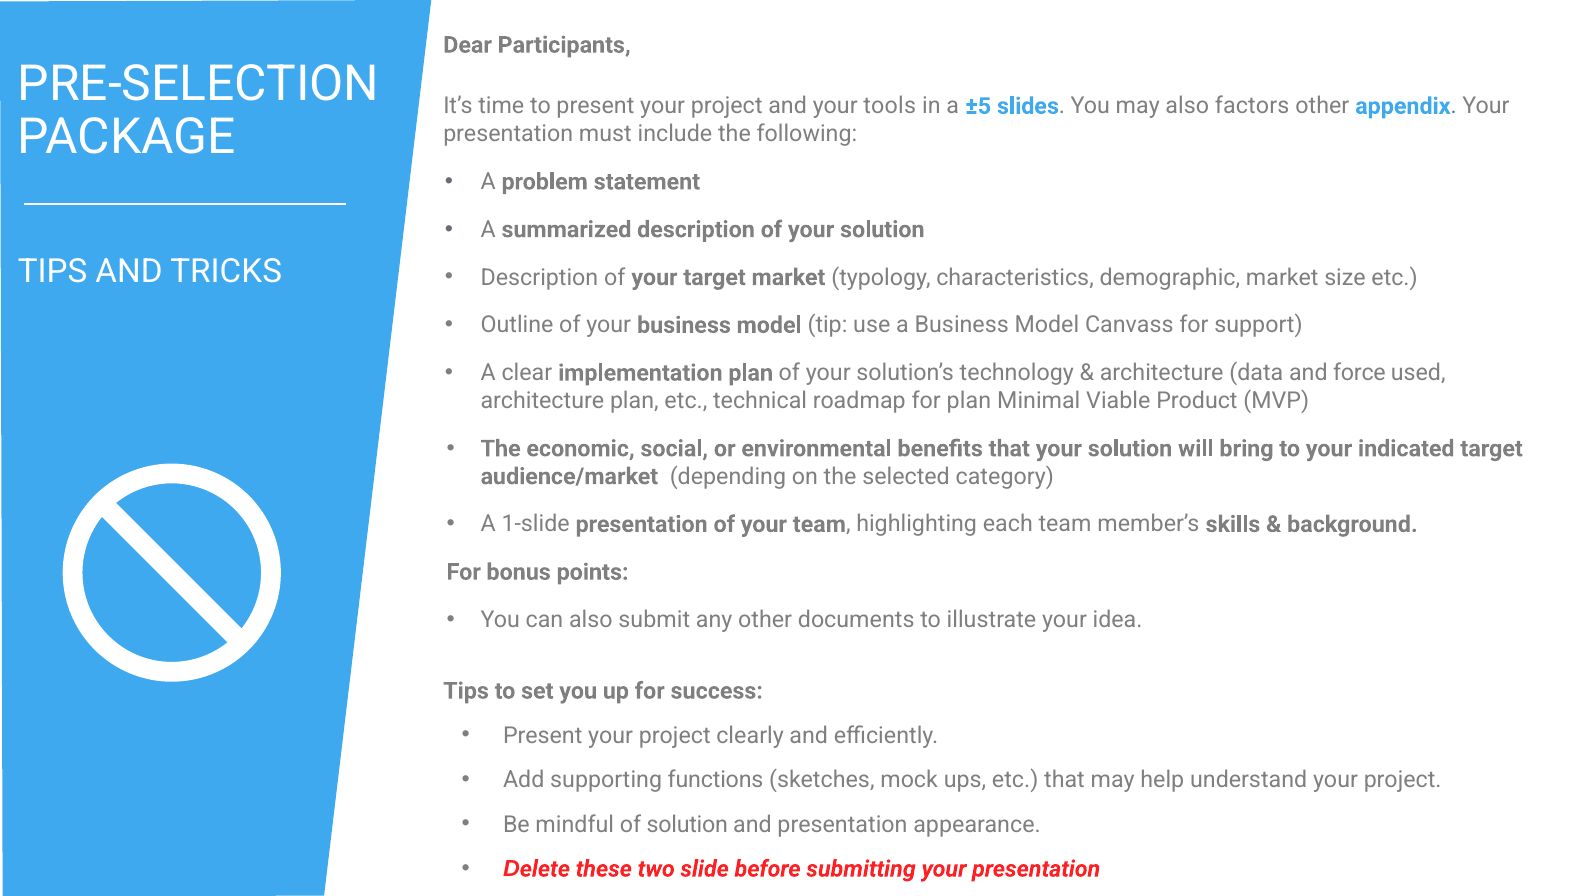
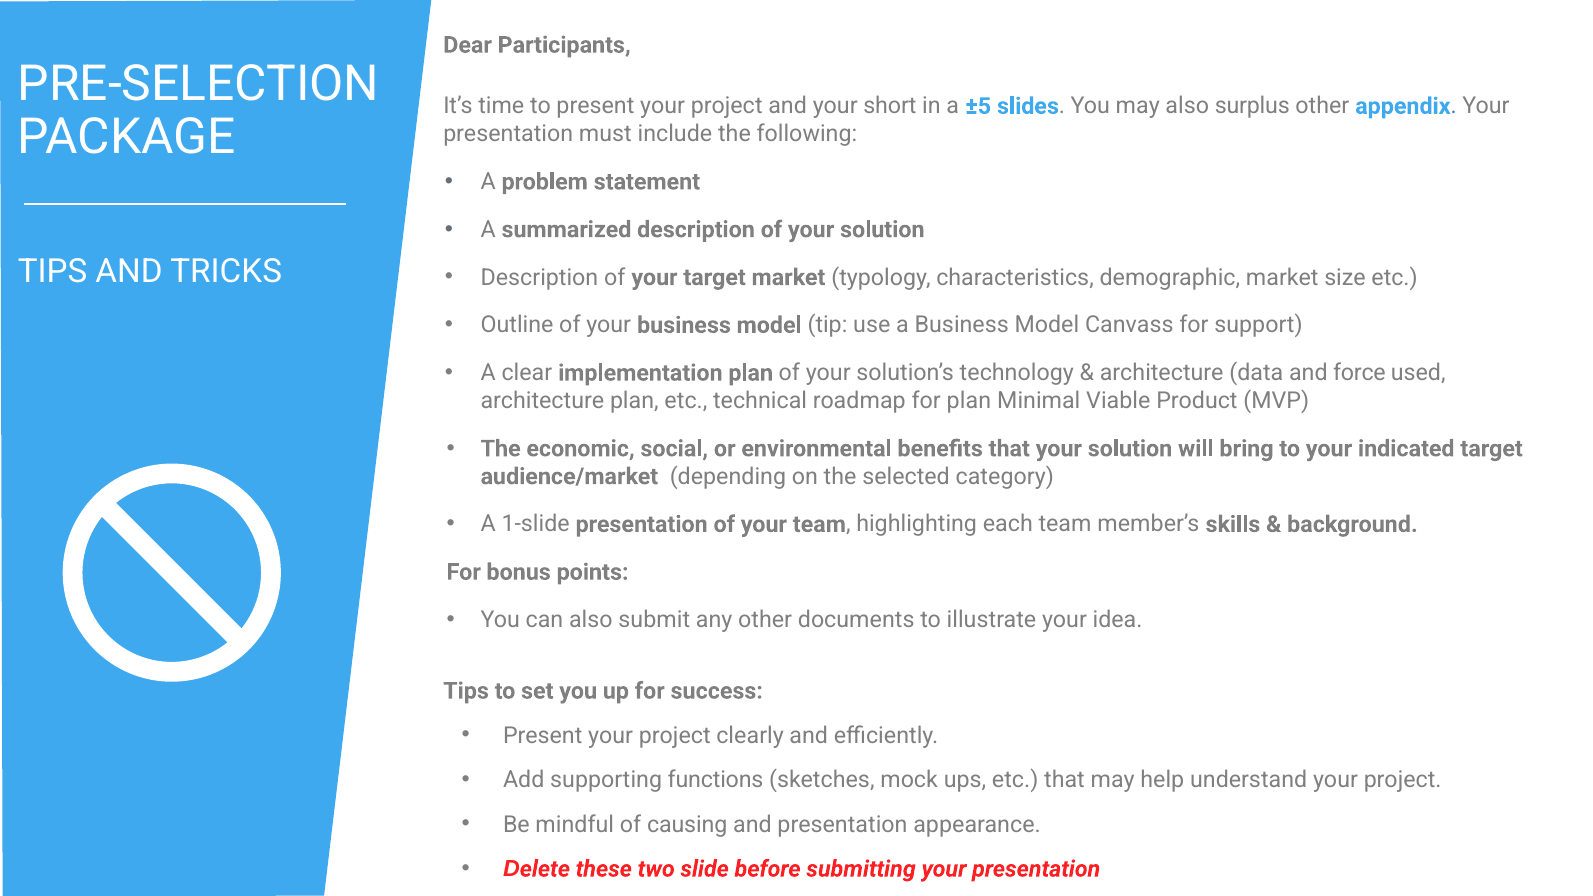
tools: tools -> short (890, 106)
factors: factors -> surplus (1252, 106)
of solution: solution -> causing (687, 824)
